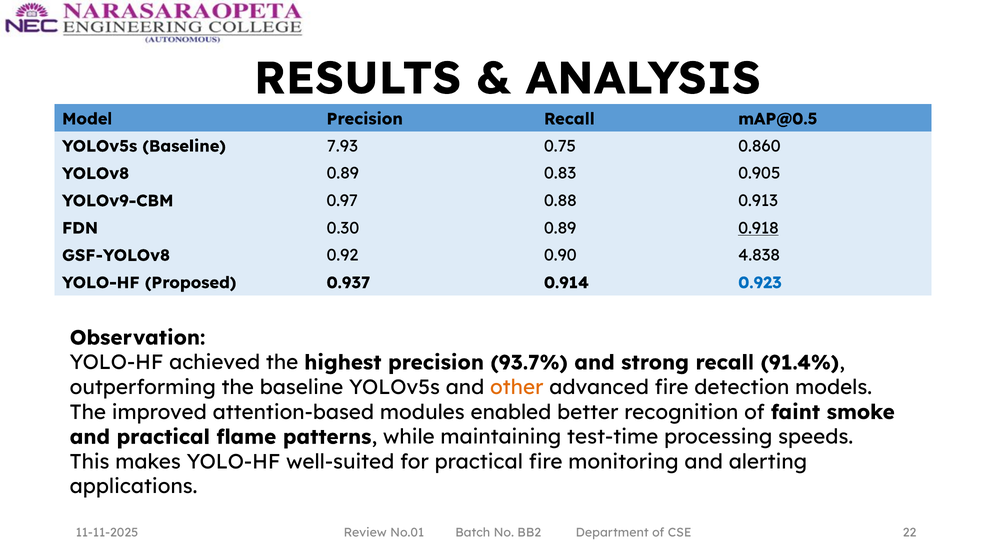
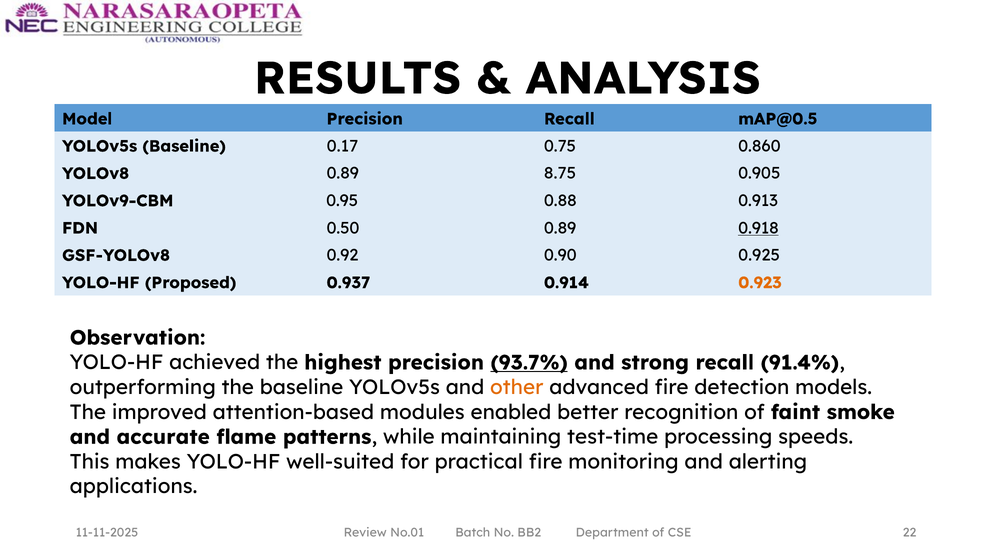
7.93: 7.93 -> 0.17 (342, 146)
0.83: 0.83 -> 8.75 (560, 174)
0.97: 0.97 -> 0.95 (342, 201)
0.30: 0.30 -> 0.50 (343, 228)
4.838: 4.838 -> 0.925 (759, 255)
0.923 colour: blue -> orange (760, 283)
93.7% underline: none -> present (529, 363)
and practical: practical -> accurate (163, 437)
